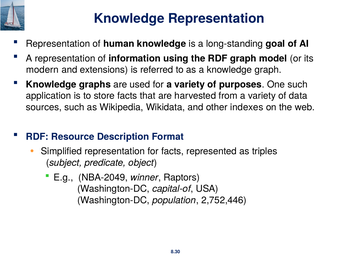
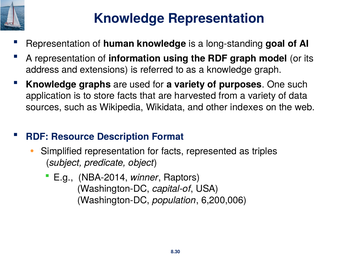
modern: modern -> address (42, 70)
NBA-2049: NBA-2049 -> NBA-2014 (103, 177)
2,752,446: 2,752,446 -> 6,200,006 (224, 200)
